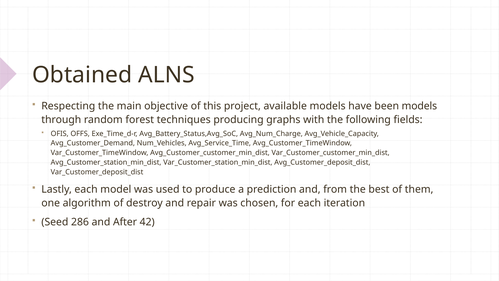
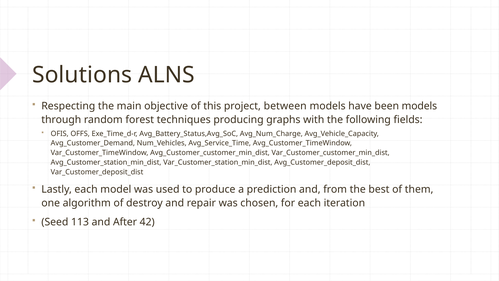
Obtained: Obtained -> Solutions (82, 75)
available: available -> between (285, 106)
286: 286 -> 113 (80, 222)
